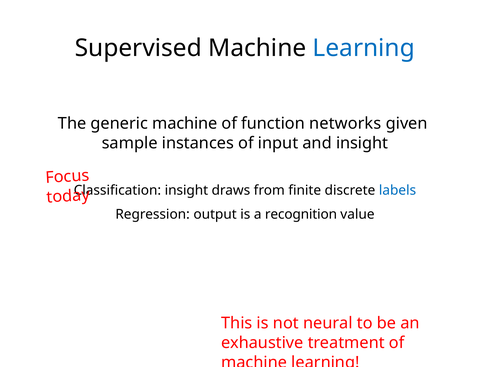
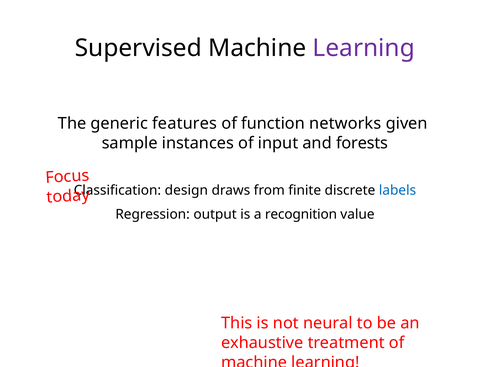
Learning colour: blue -> purple (364, 48)
generic machine: machine -> features (185, 124)
and insight: insight -> forests (362, 143)
Classification insight: insight -> design (186, 191)
